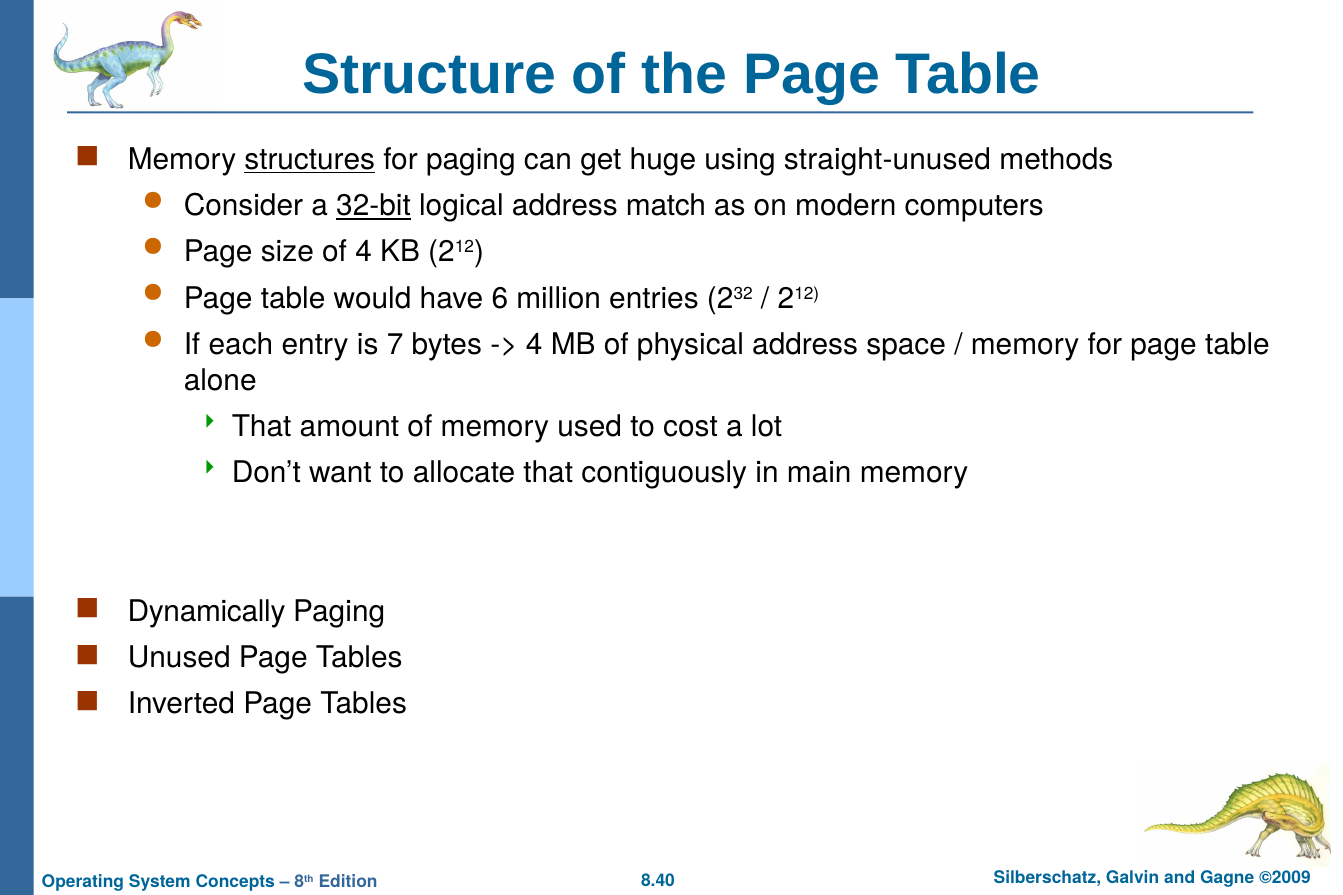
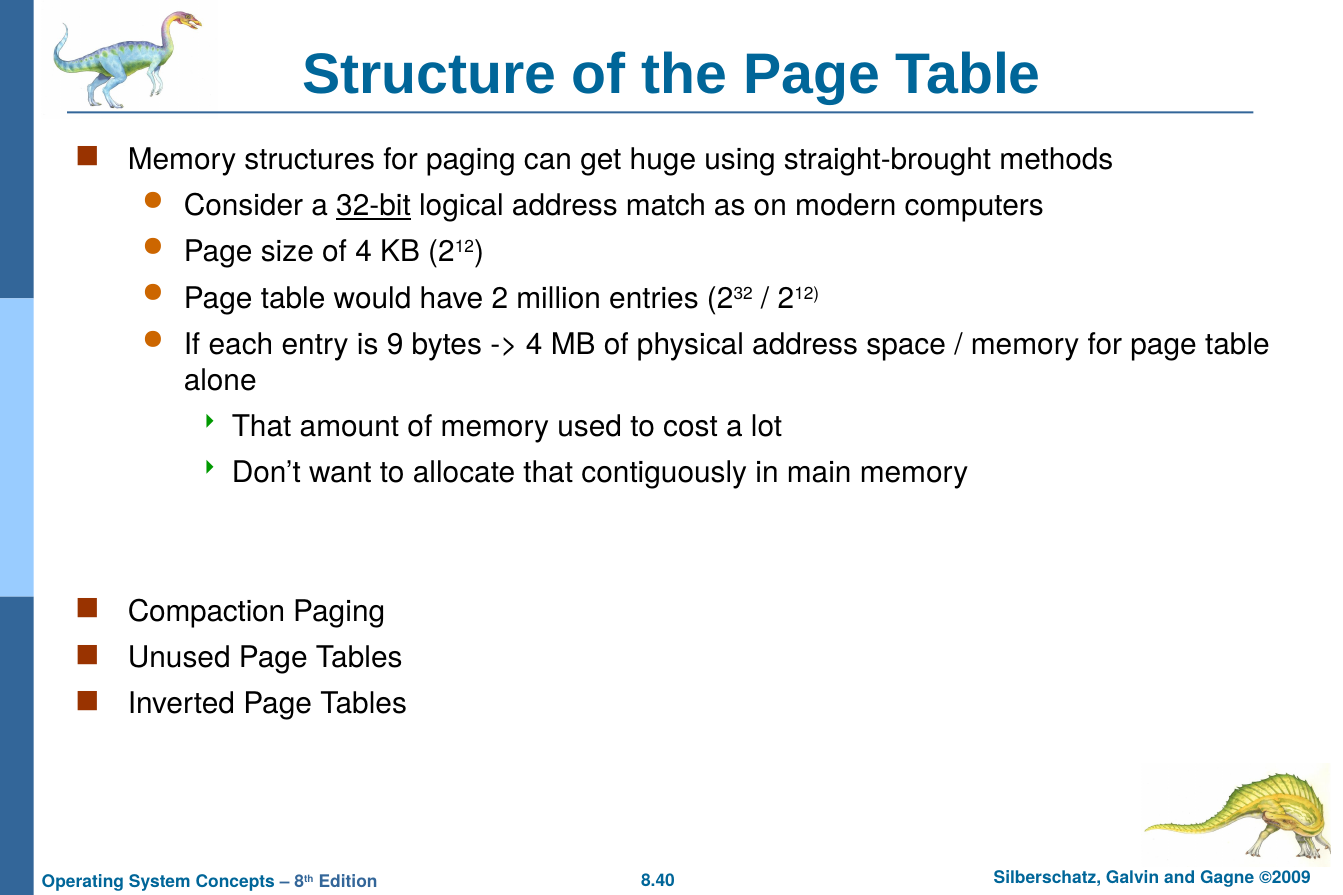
structures underline: present -> none (310, 160)
straight-unused: straight-unused -> straight-brought (888, 160)
6: 6 -> 2 (500, 298)
7: 7 -> 9 (395, 345)
Dynamically: Dynamically -> Compaction (206, 612)
